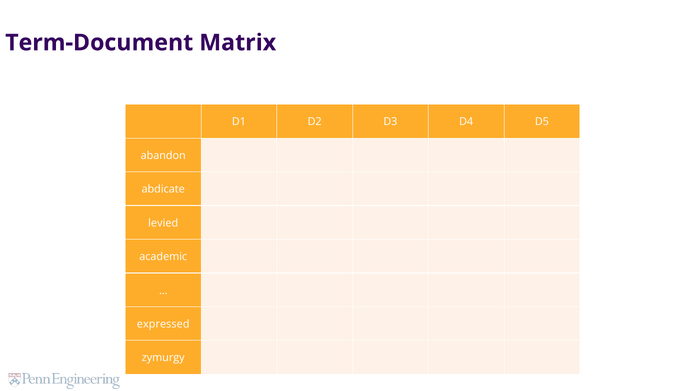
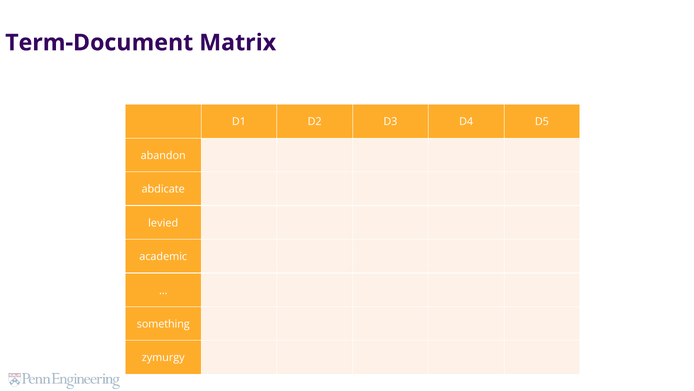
expressed: expressed -> something (163, 324)
